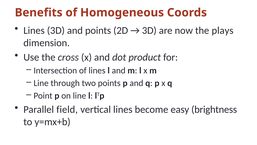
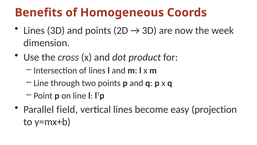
plays: plays -> week (223, 30)
brightness: brightness -> projection (214, 109)
